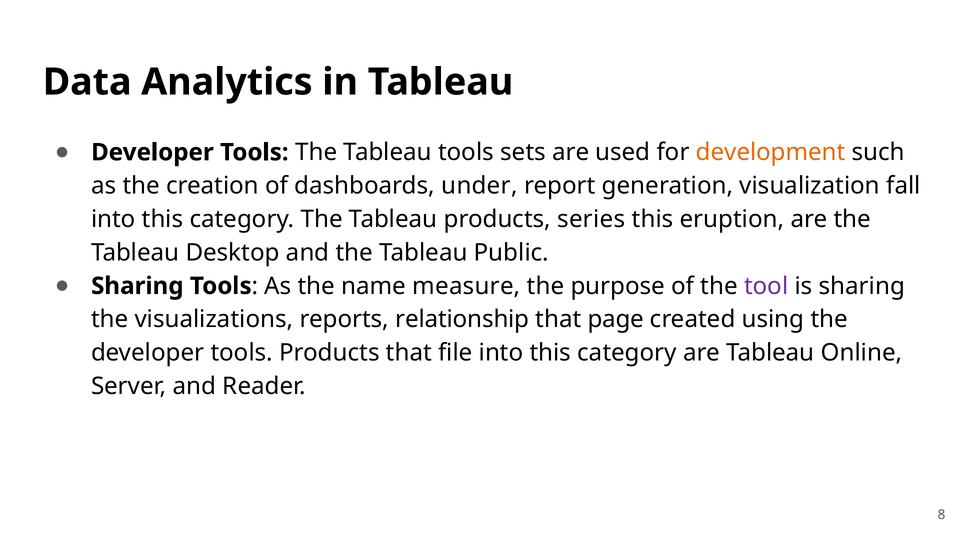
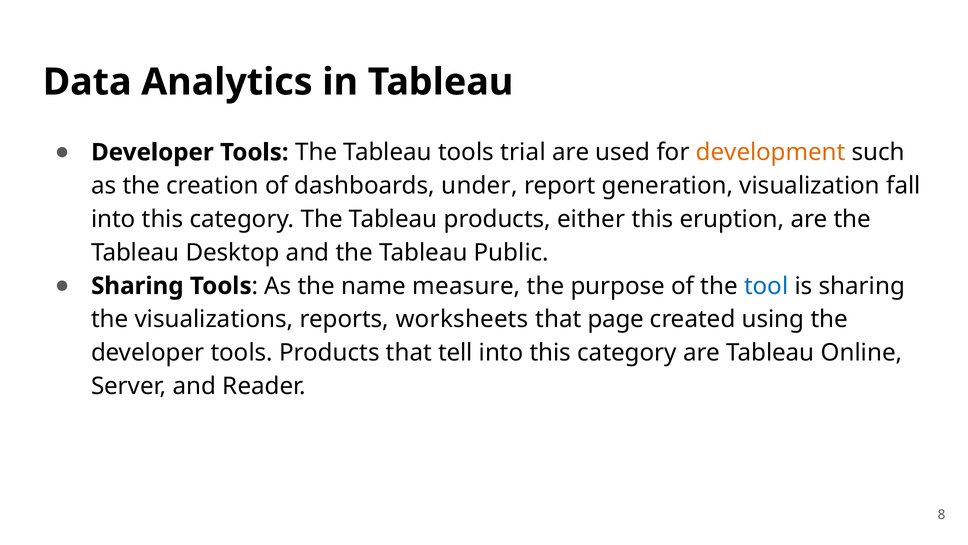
sets: sets -> trial (523, 152)
series: series -> either (591, 219)
tool colour: purple -> blue (766, 286)
relationship: relationship -> worksheets (462, 319)
file: file -> tell (455, 353)
